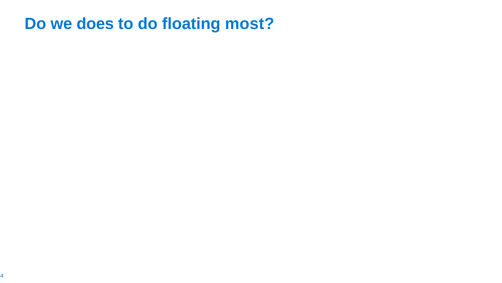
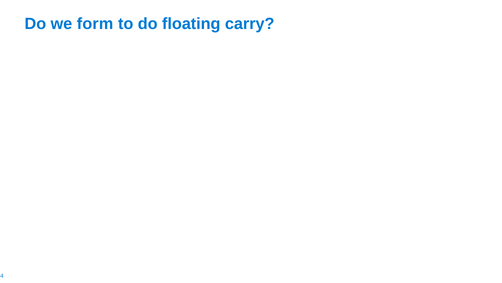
does: does -> form (95, 24)
most: most -> carry (250, 24)
